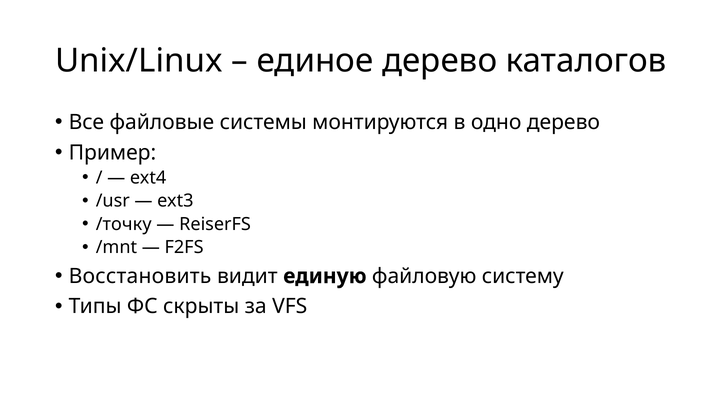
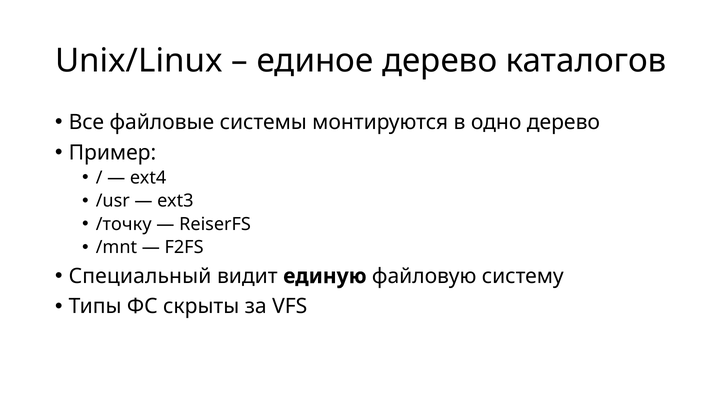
Восстановить: Восстановить -> Специальный (140, 276)
